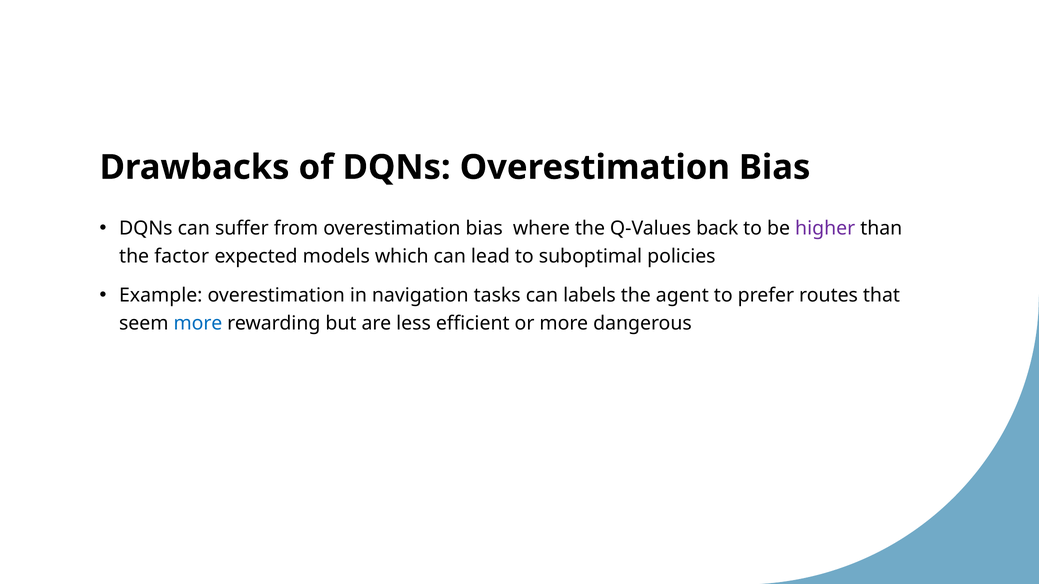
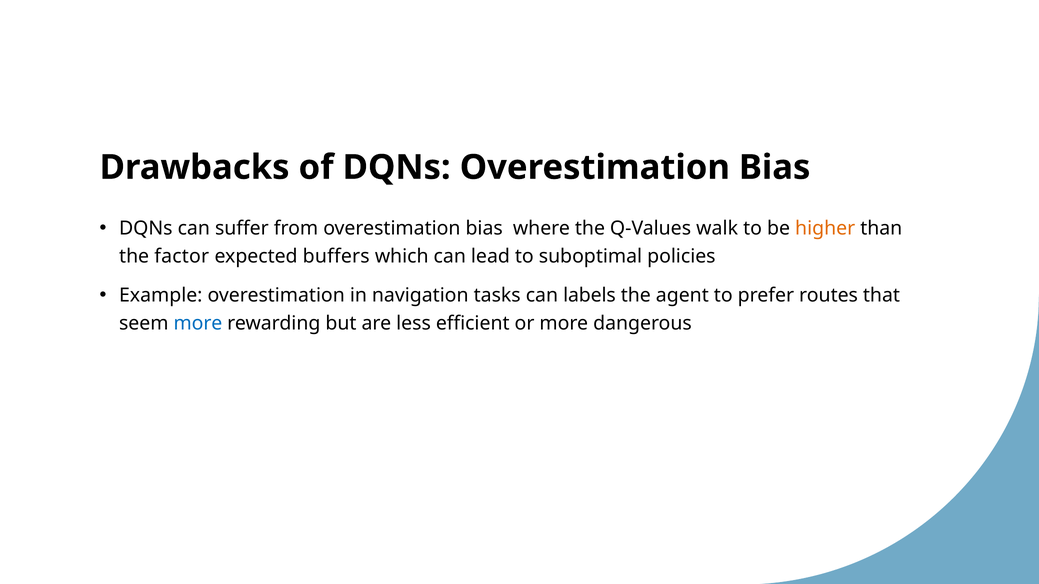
back: back -> walk (717, 228)
higher colour: purple -> orange (825, 228)
models: models -> buffers (336, 257)
